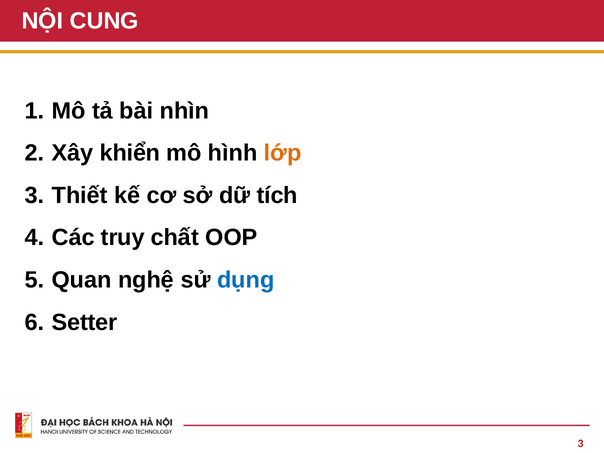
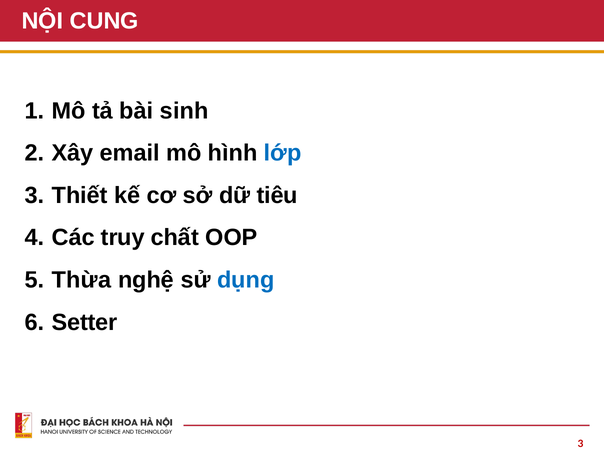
nhìn: nhìn -> sinh (184, 111)
khiển: khiển -> email (130, 153)
lớp colour: orange -> blue (283, 153)
tích: tích -> tiêu (277, 195)
Quan: Quan -> Thừa (82, 280)
